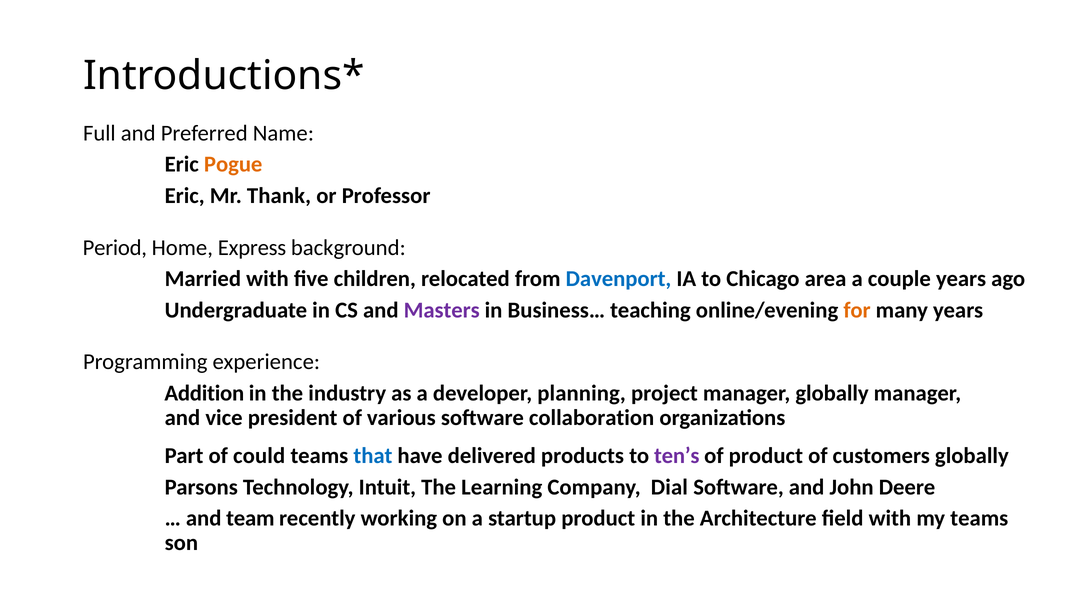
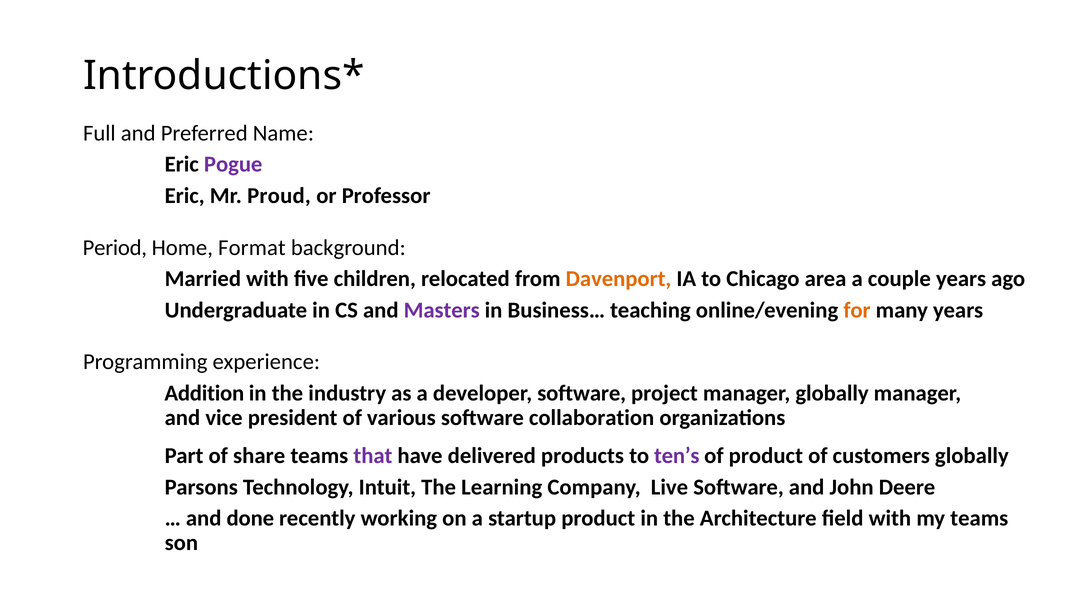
Pogue colour: orange -> purple (233, 165)
Thank: Thank -> Proud (279, 196)
Express: Express -> Format (252, 248)
Davenport colour: blue -> orange (619, 279)
developer planning: planning -> software (582, 394)
could: could -> share (259, 456)
that colour: blue -> purple (373, 456)
Dial: Dial -> Live (669, 488)
team: team -> done (250, 519)
